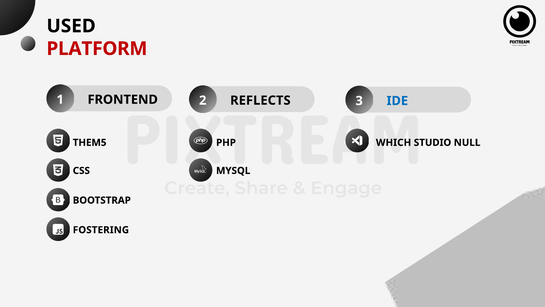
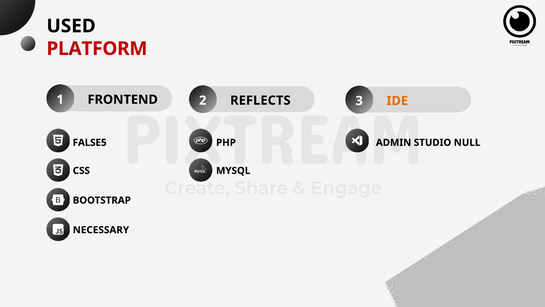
IDE colour: blue -> orange (397, 101)
THEM5: THEM5 -> FALSE5 (90, 142)
WHICH: WHICH -> ADMIN (394, 142)
FOSTERING: FOSTERING -> NECESSARY (101, 230)
